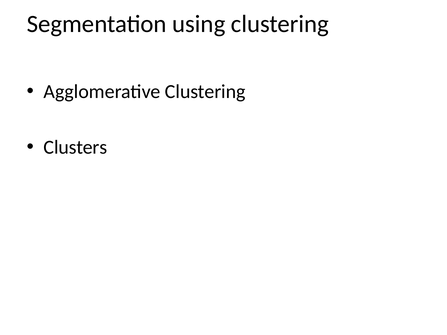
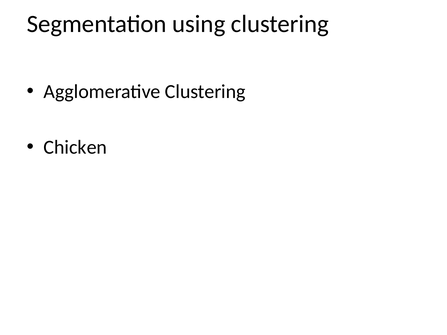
Clusters: Clusters -> Chicken (75, 147)
